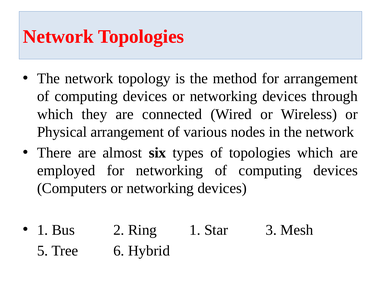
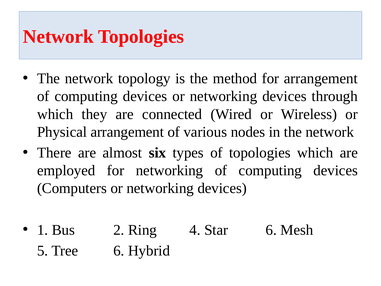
Ring 1: 1 -> 4 (195, 230)
Star 3: 3 -> 6 (271, 230)
